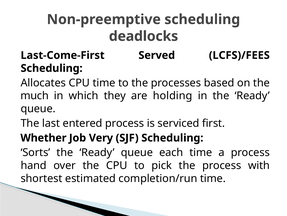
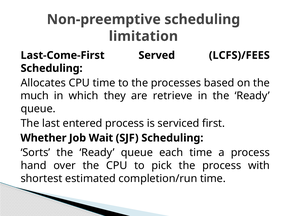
deadlocks: deadlocks -> limitation (143, 36)
holding: holding -> retrieve (173, 95)
Very: Very -> Wait (101, 137)
